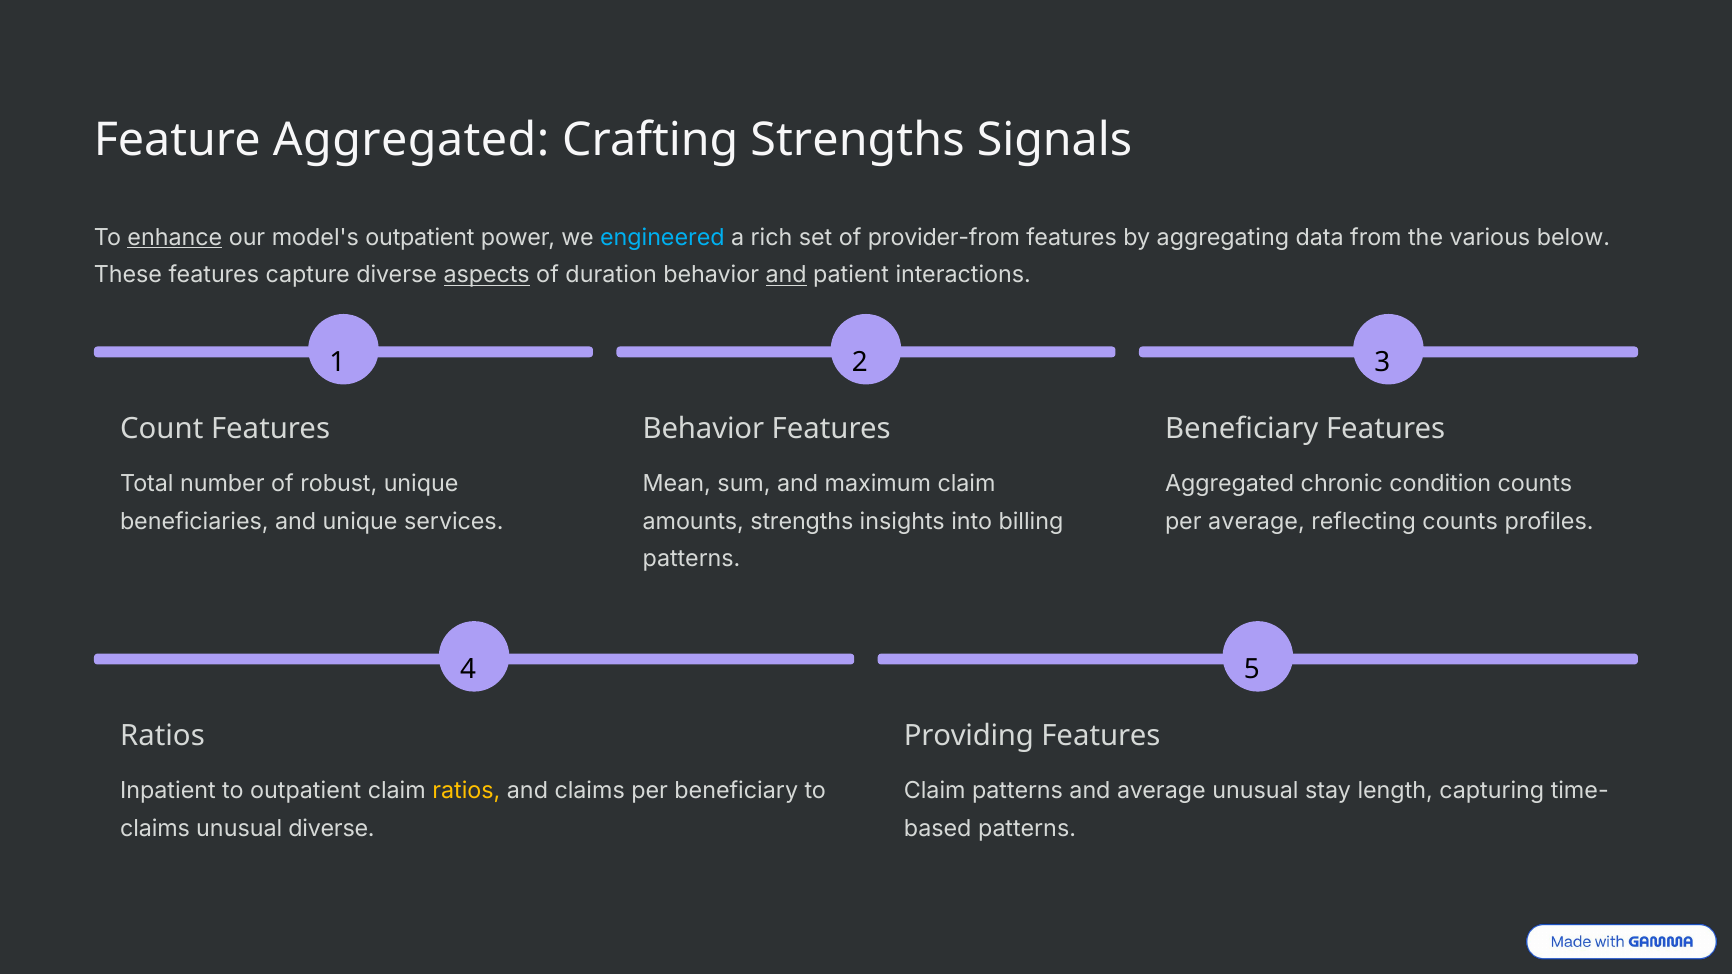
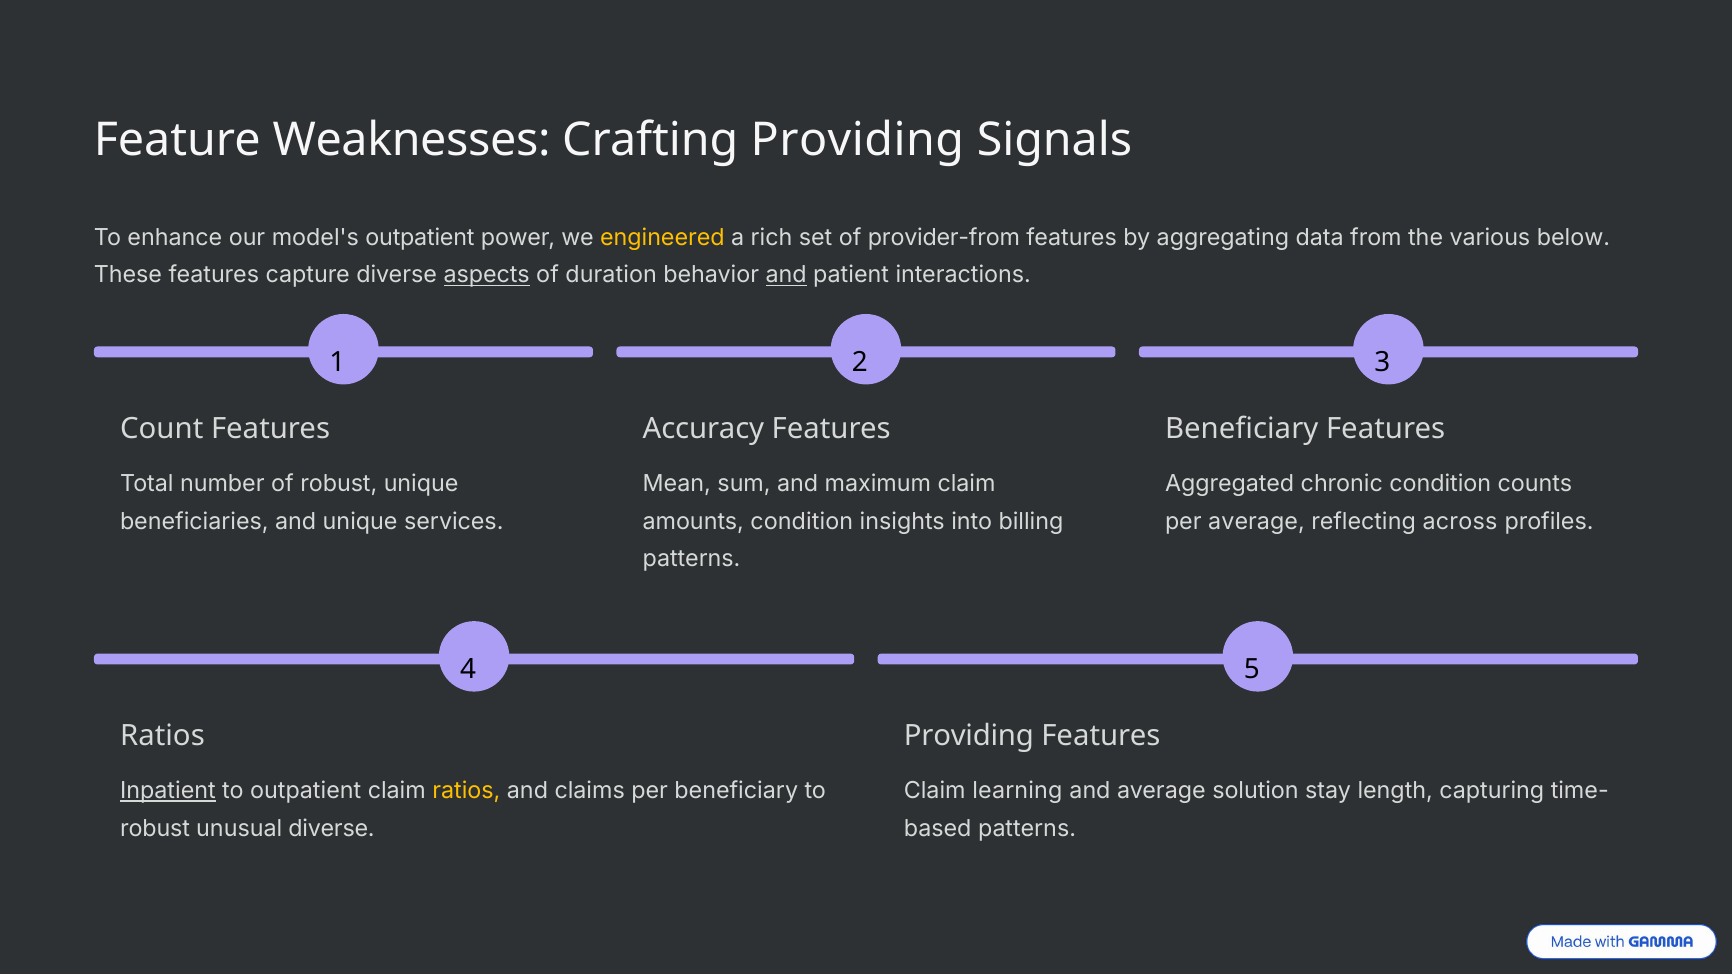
Feature Aggregated: Aggregated -> Weaknesses (412, 141)
Crafting Strengths: Strengths -> Providing (857, 141)
enhance underline: present -> none (175, 238)
engineered colour: light blue -> yellow (662, 238)
Behavior: Behavior -> Accuracy (703, 429)
amounts strengths: strengths -> condition (802, 522)
reflecting counts: counts -> across (1460, 522)
Inpatient underline: none -> present (168, 791)
Claim patterns: patterns -> learning (1017, 791)
average unusual: unusual -> solution (1255, 791)
claims: claims -> robust (155, 829)
